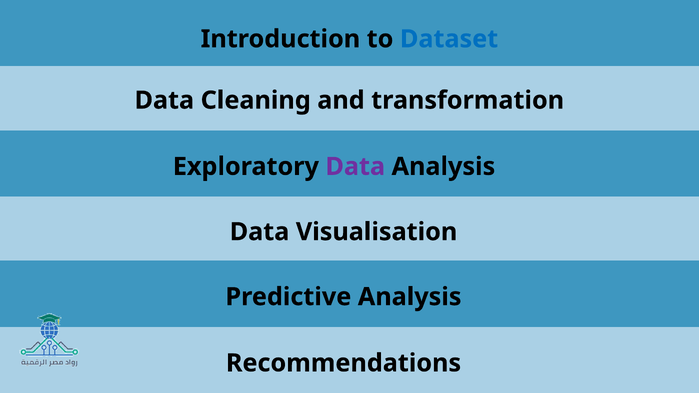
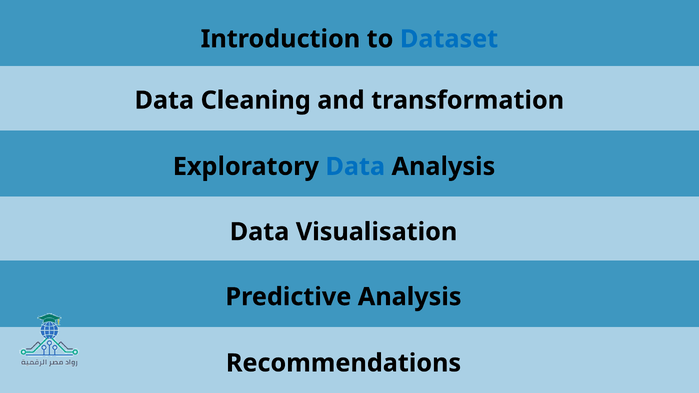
Data colour: purple -> blue (355, 167)
